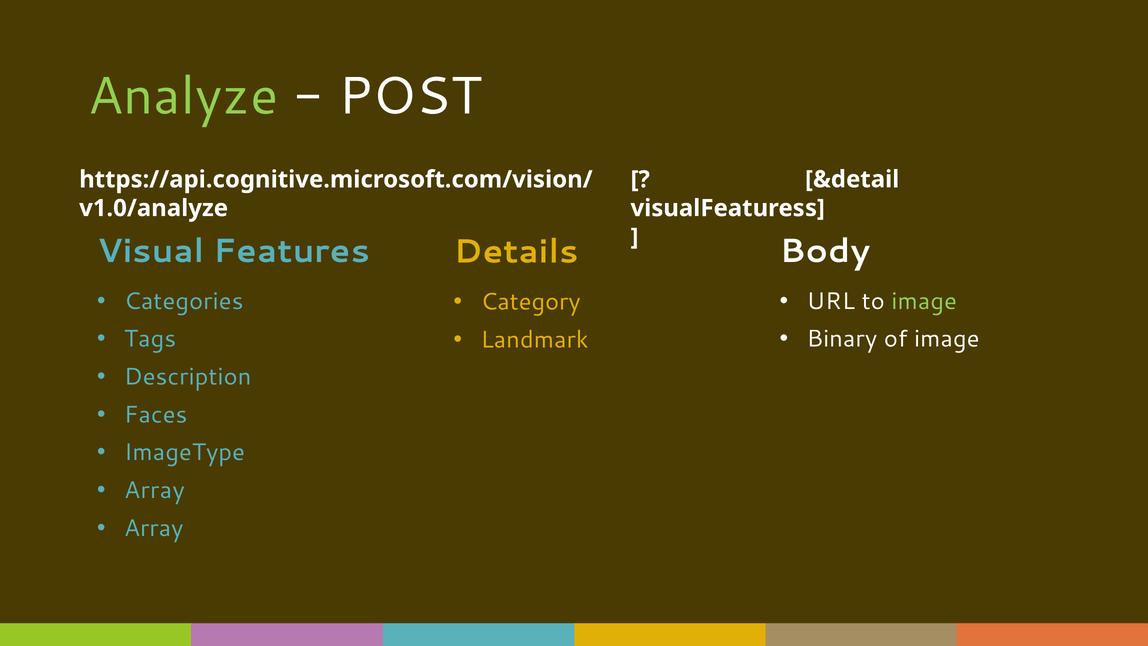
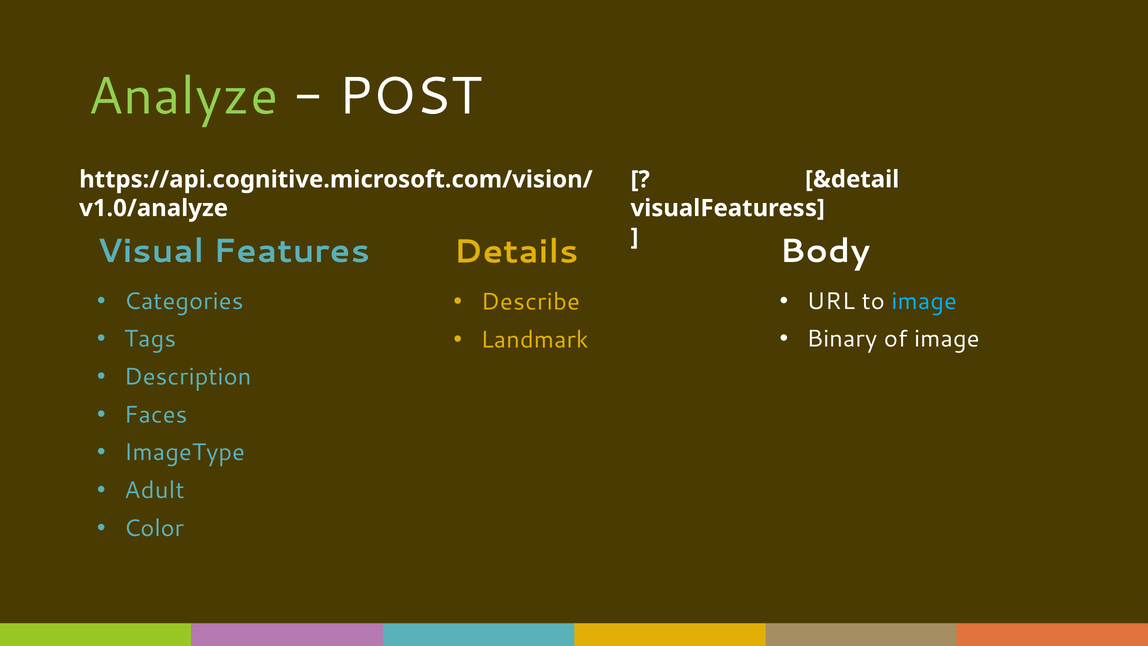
image colour: light green -> light blue (924, 301)
Category: Category -> Describe (530, 302)
Array: Array -> Adult (154, 490)
Array: Array -> Color (154, 528)
